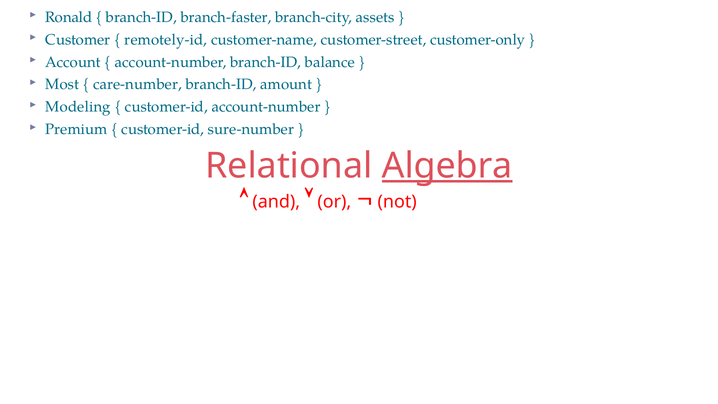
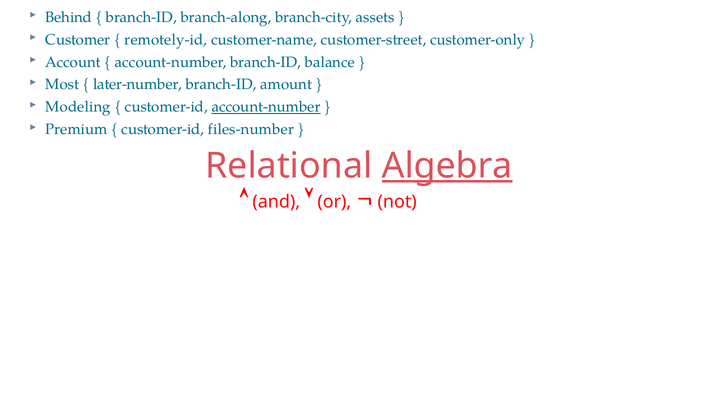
Ronald: Ronald -> Behind (69, 17)
branch-faster: branch-faster -> branch-along (226, 17)
care-number: care-number -> later-number (138, 85)
account-number underline: none -> present (266, 107)
sure-number: sure-number -> files-number (251, 129)
